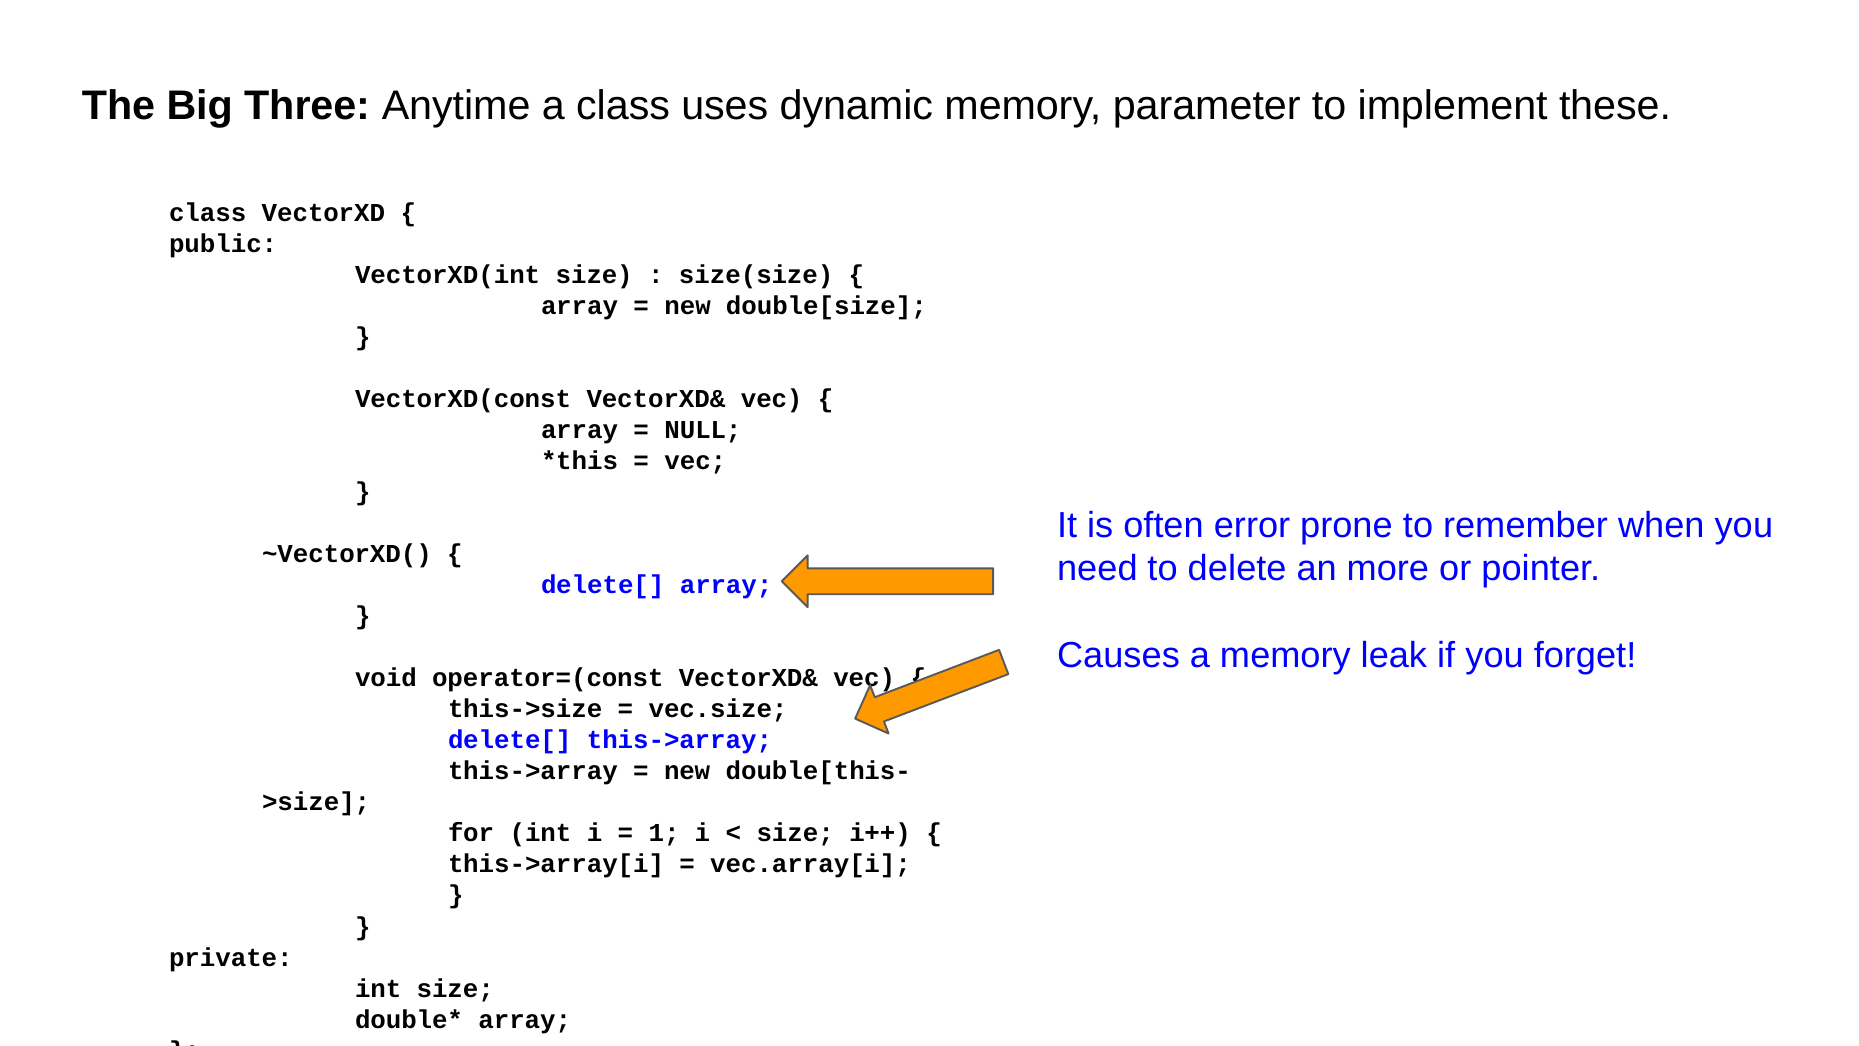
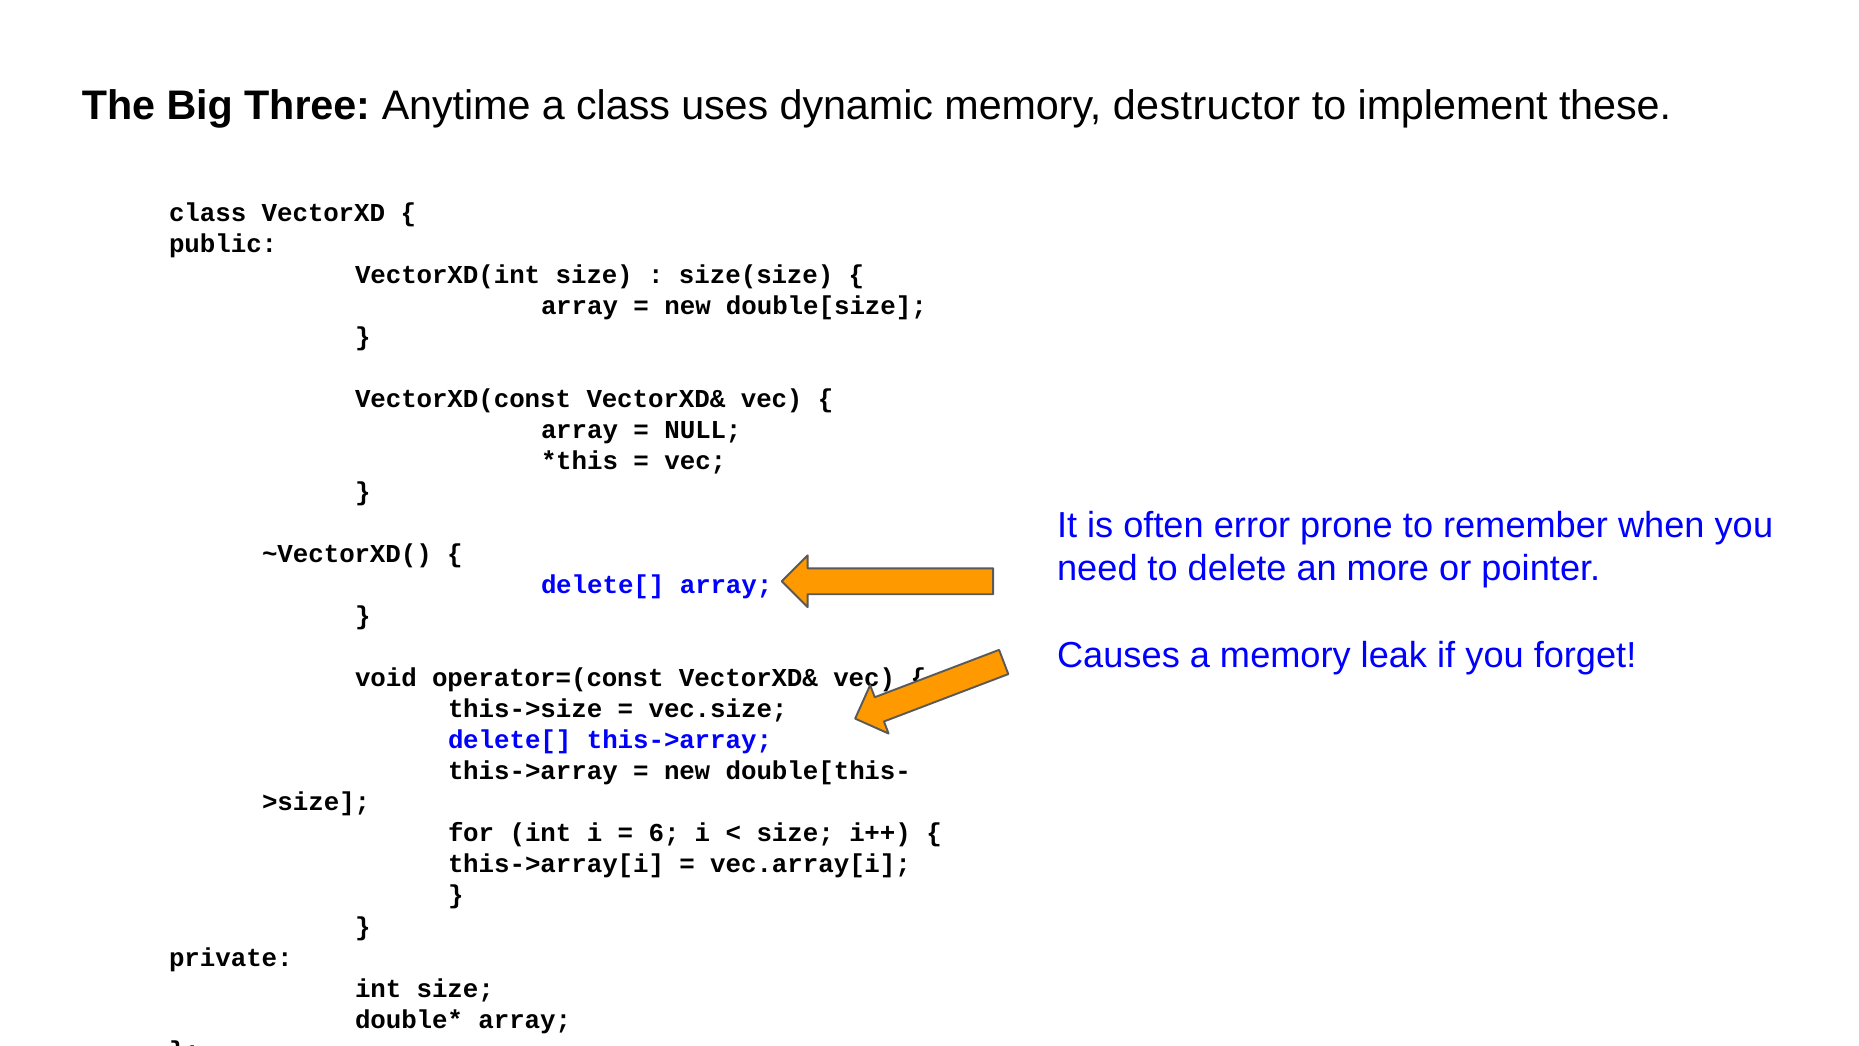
parameter: parameter -> destructor (1206, 106)
1: 1 -> 6 (664, 833)
